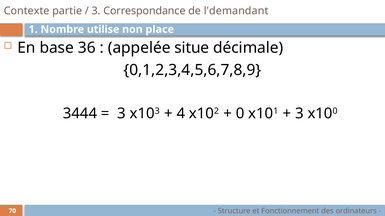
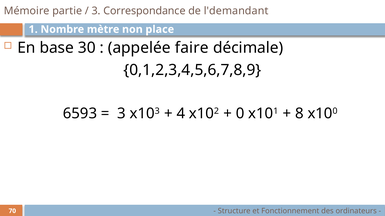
Contexte: Contexte -> Mémoire (27, 11)
utilise: utilise -> mètre (103, 29)
36: 36 -> 30 (87, 48)
situe: situe -> faire (192, 48)
3444: 3444 -> 6593 (80, 114)
3: 3 -> 8 (299, 114)
